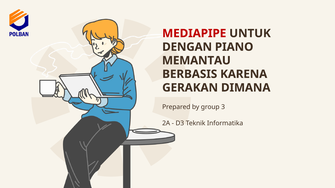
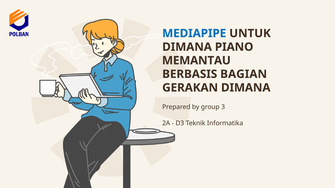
MEDIAPIPE colour: red -> blue (194, 33)
DENGAN: DENGAN -> DIMANA (187, 47)
KARENA: KARENA -> BAGIAN (244, 74)
